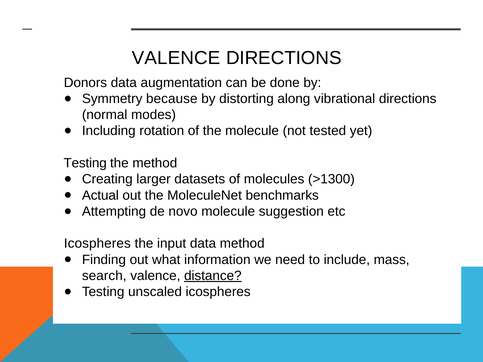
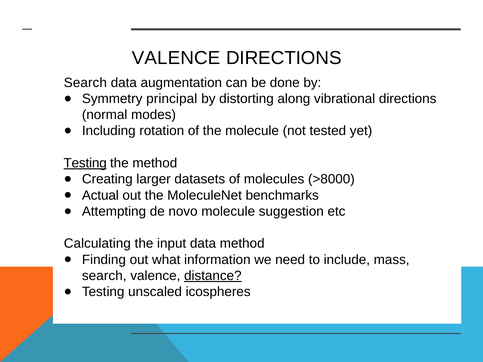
Donors: Donors -> Search (85, 83)
because: because -> principal (172, 99)
Testing underline: none -> present (85, 163)
>1300: >1300 -> >8000 (331, 179)
Icospheres: Icospheres -> Calculating (97, 244)
